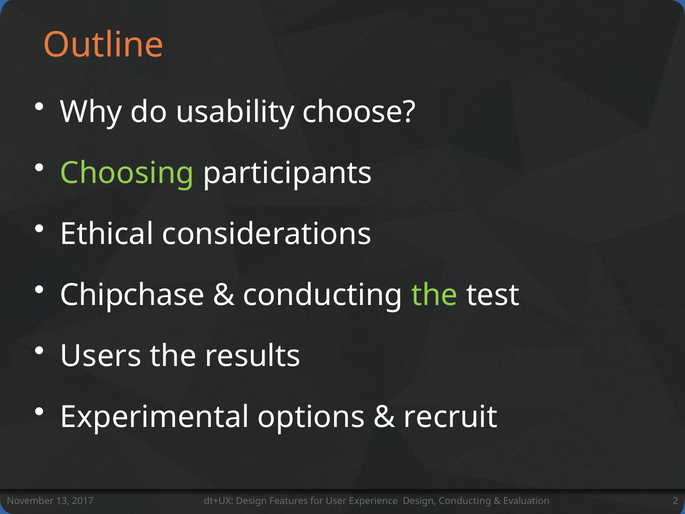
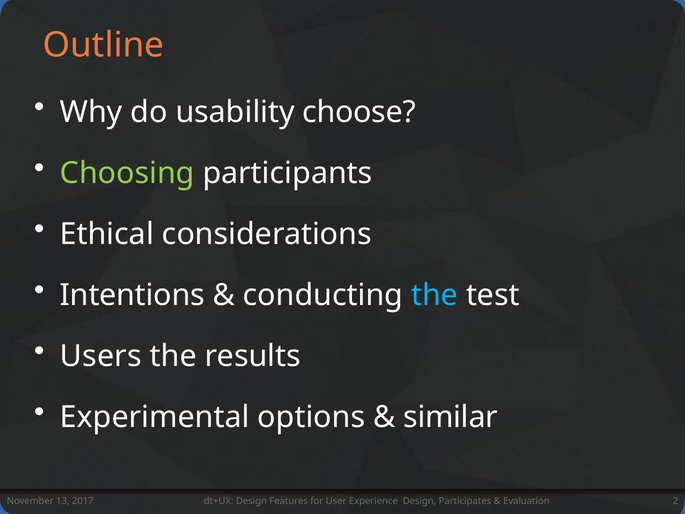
Chipchase: Chipchase -> Intentions (132, 295)
the colour: light green -> light blue (435, 295)
recruit: recruit -> similar (451, 417)
Design Conducting: Conducting -> Participates (465, 501)
